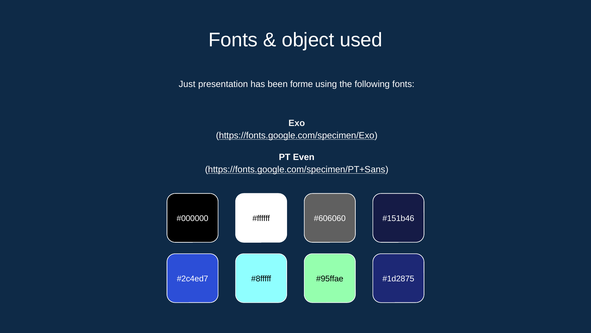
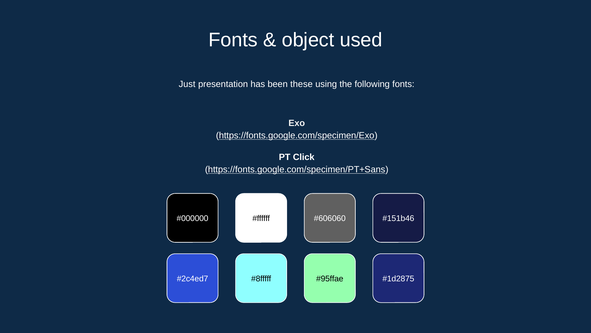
forme: forme -> these (302, 84)
Even: Even -> Click (304, 157)
